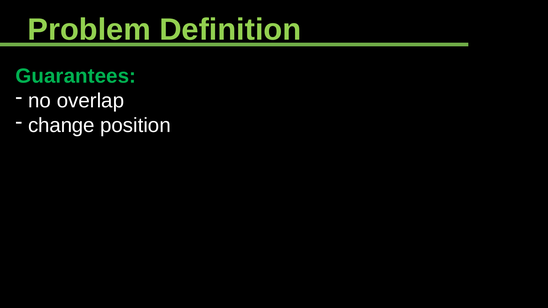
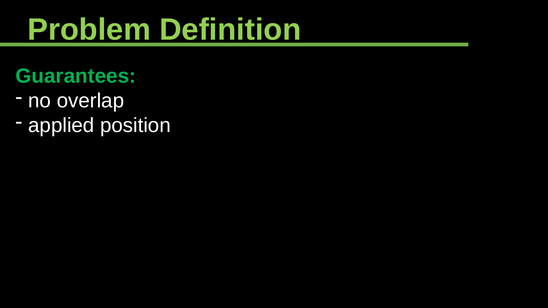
change: change -> applied (61, 126)
